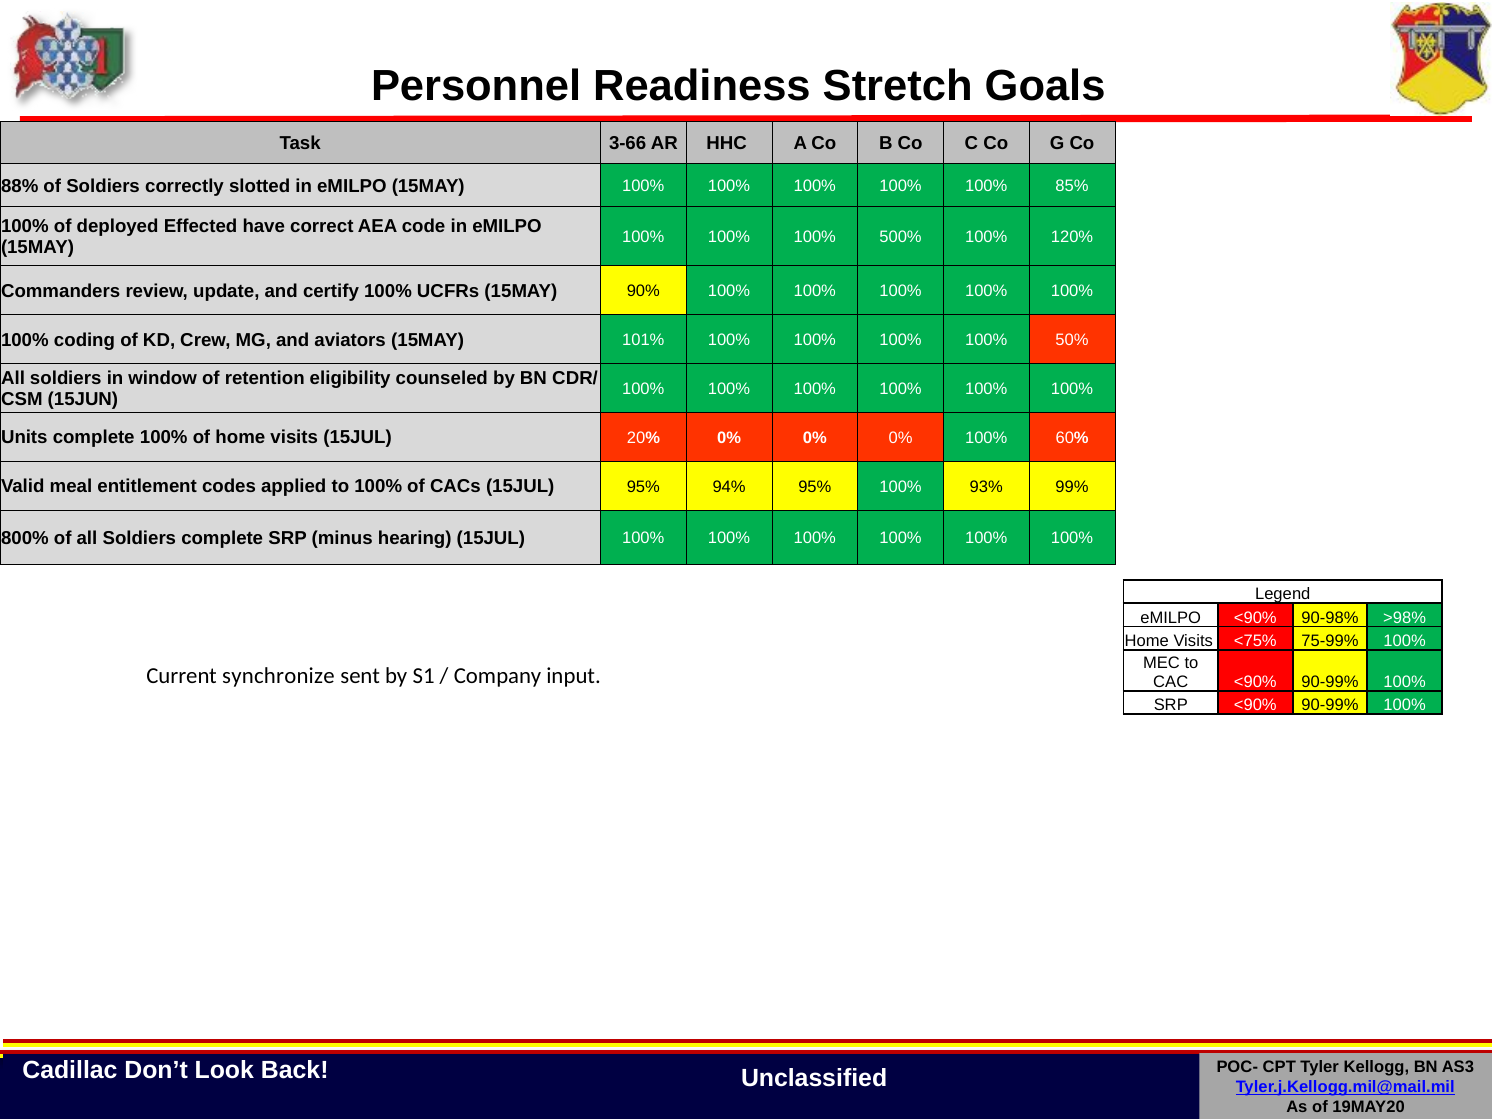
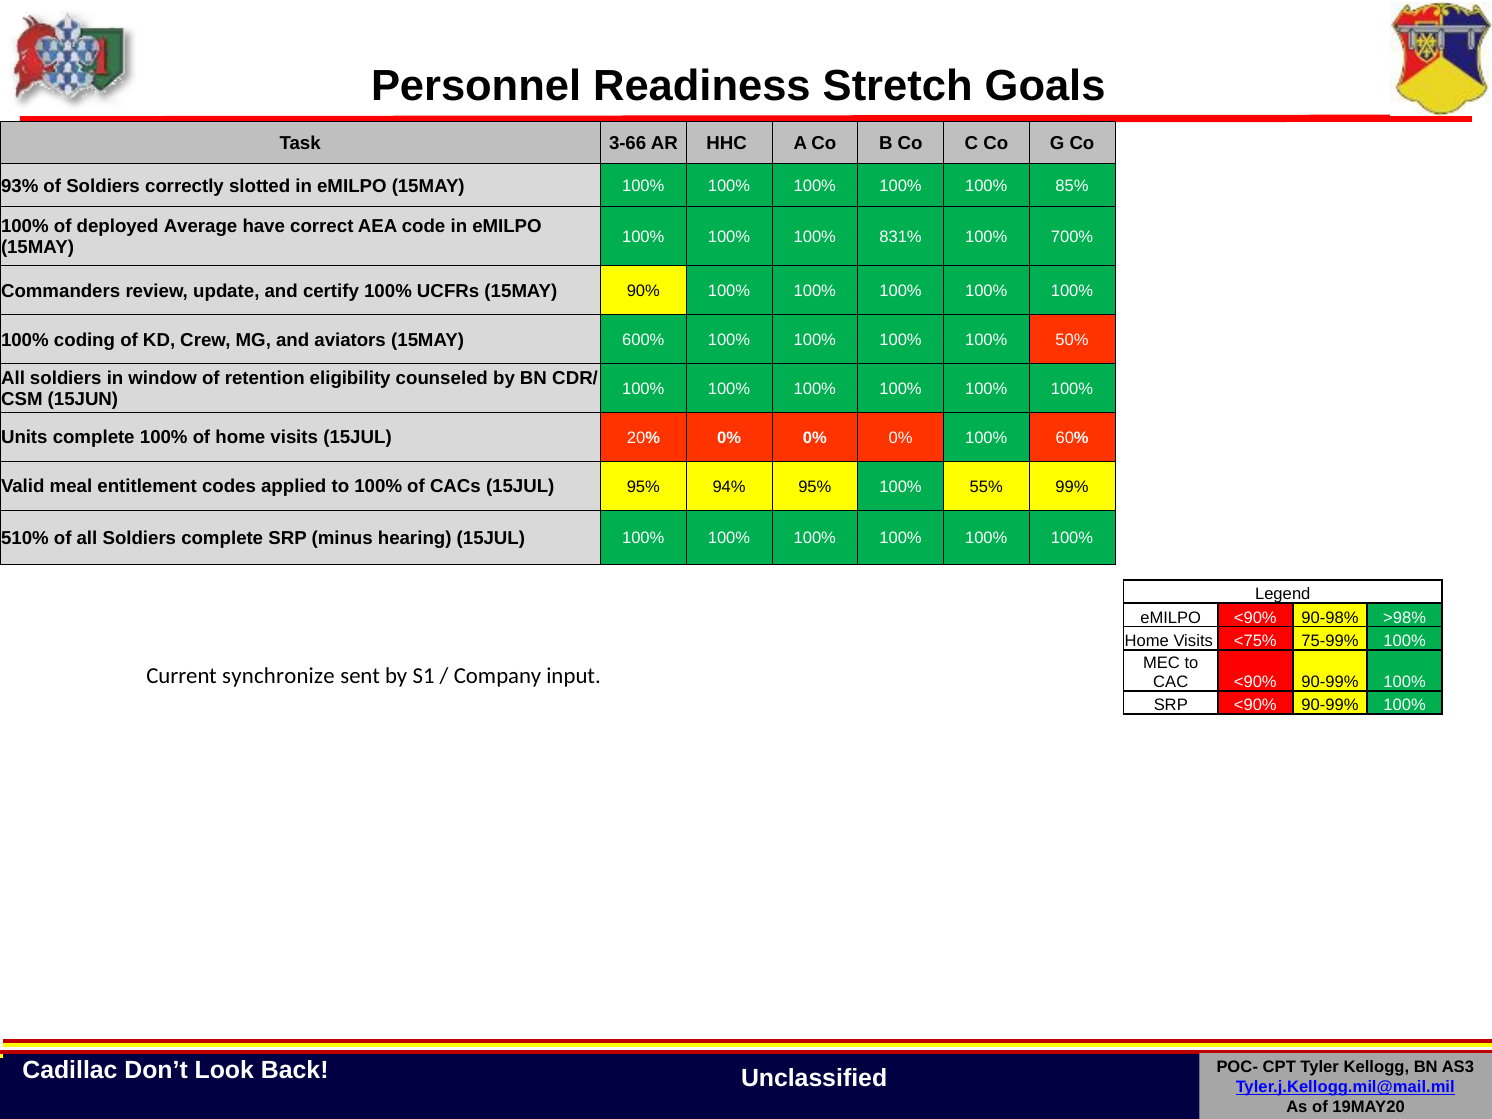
88%: 88% -> 93% (20, 186)
Effected: Effected -> Average (201, 227)
500%: 500% -> 831% (901, 237)
120%: 120% -> 700% (1072, 237)
101%: 101% -> 600% (643, 340)
93%: 93% -> 55% (986, 487)
800%: 800% -> 510% (25, 538)
